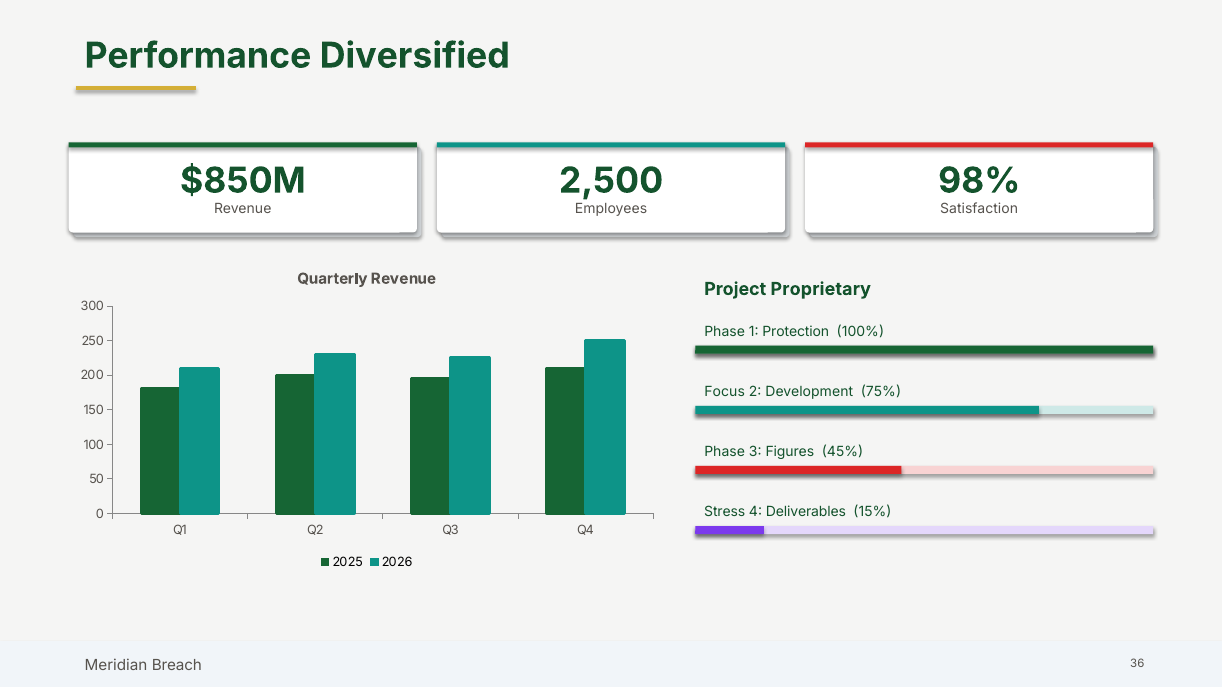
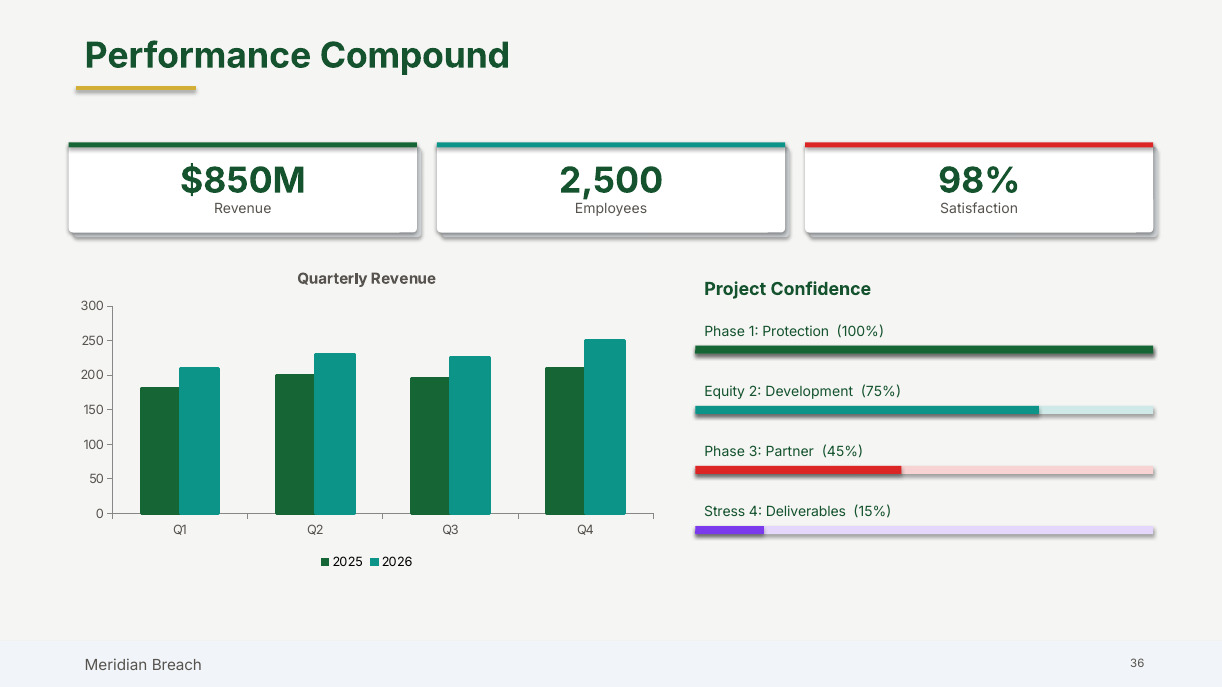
Diversified: Diversified -> Compound (415, 56)
Proprietary: Proprietary -> Confidence (821, 289)
Focus: Focus -> Equity (725, 392)
Figures: Figures -> Partner (790, 452)
